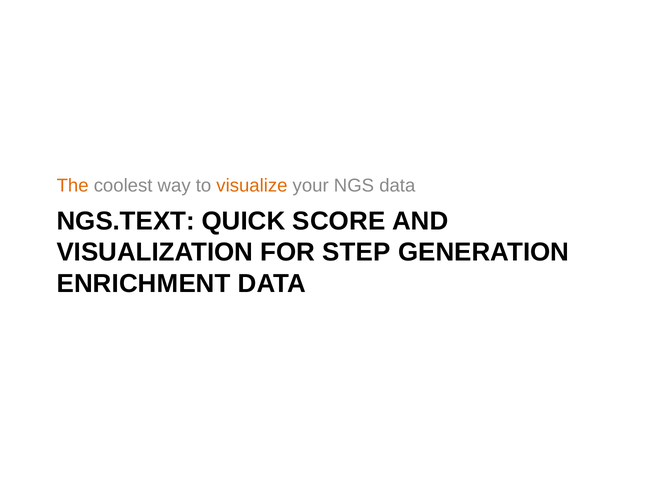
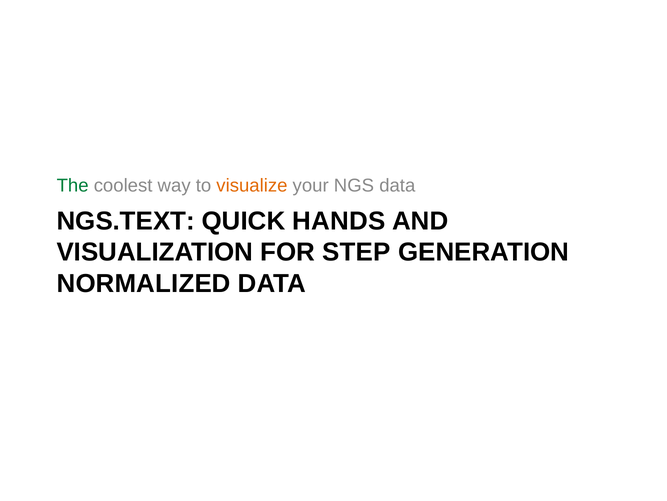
The colour: orange -> green (73, 185)
SCORE: SCORE -> HANDS (339, 221)
ENRICHMENT: ENRICHMENT -> NORMALIZED (144, 283)
